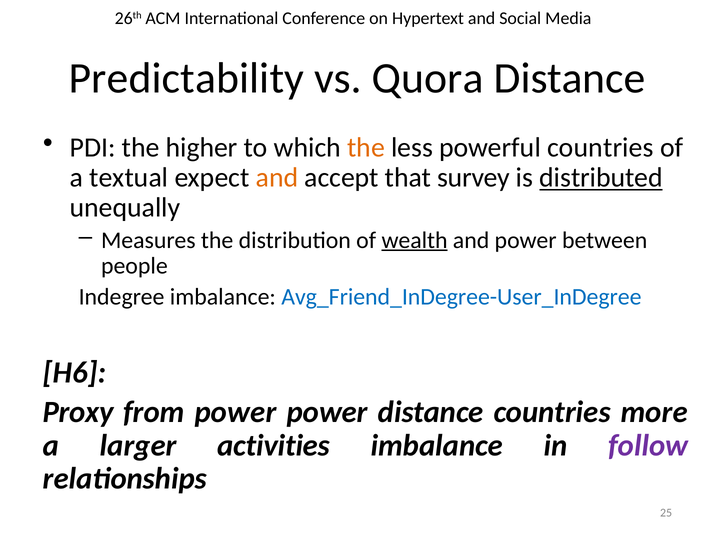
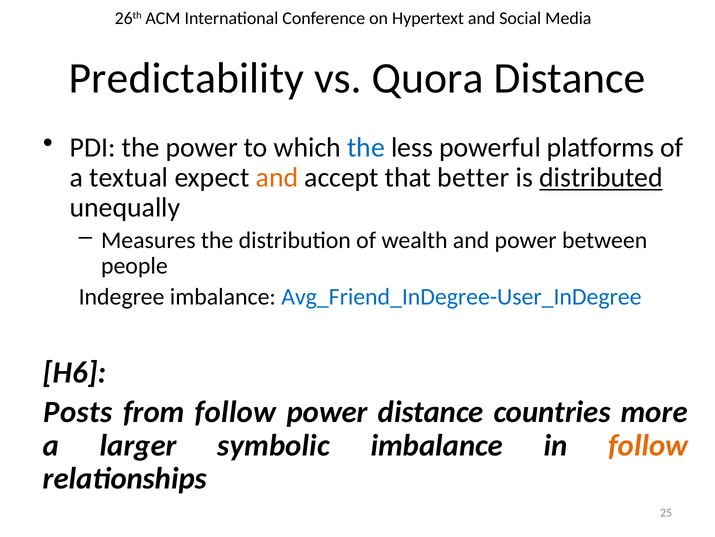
the higher: higher -> power (202, 147)
the colour: orange -> blue (366, 147)
powerful countries: countries -> platforms (601, 147)
survey: survey -> better (473, 177)
wealth underline: present -> none (415, 240)
Proxy: Proxy -> Posts (78, 412)
from power: power -> follow (235, 412)
activities: activities -> symbolic (274, 445)
follow colour: purple -> orange (648, 445)
